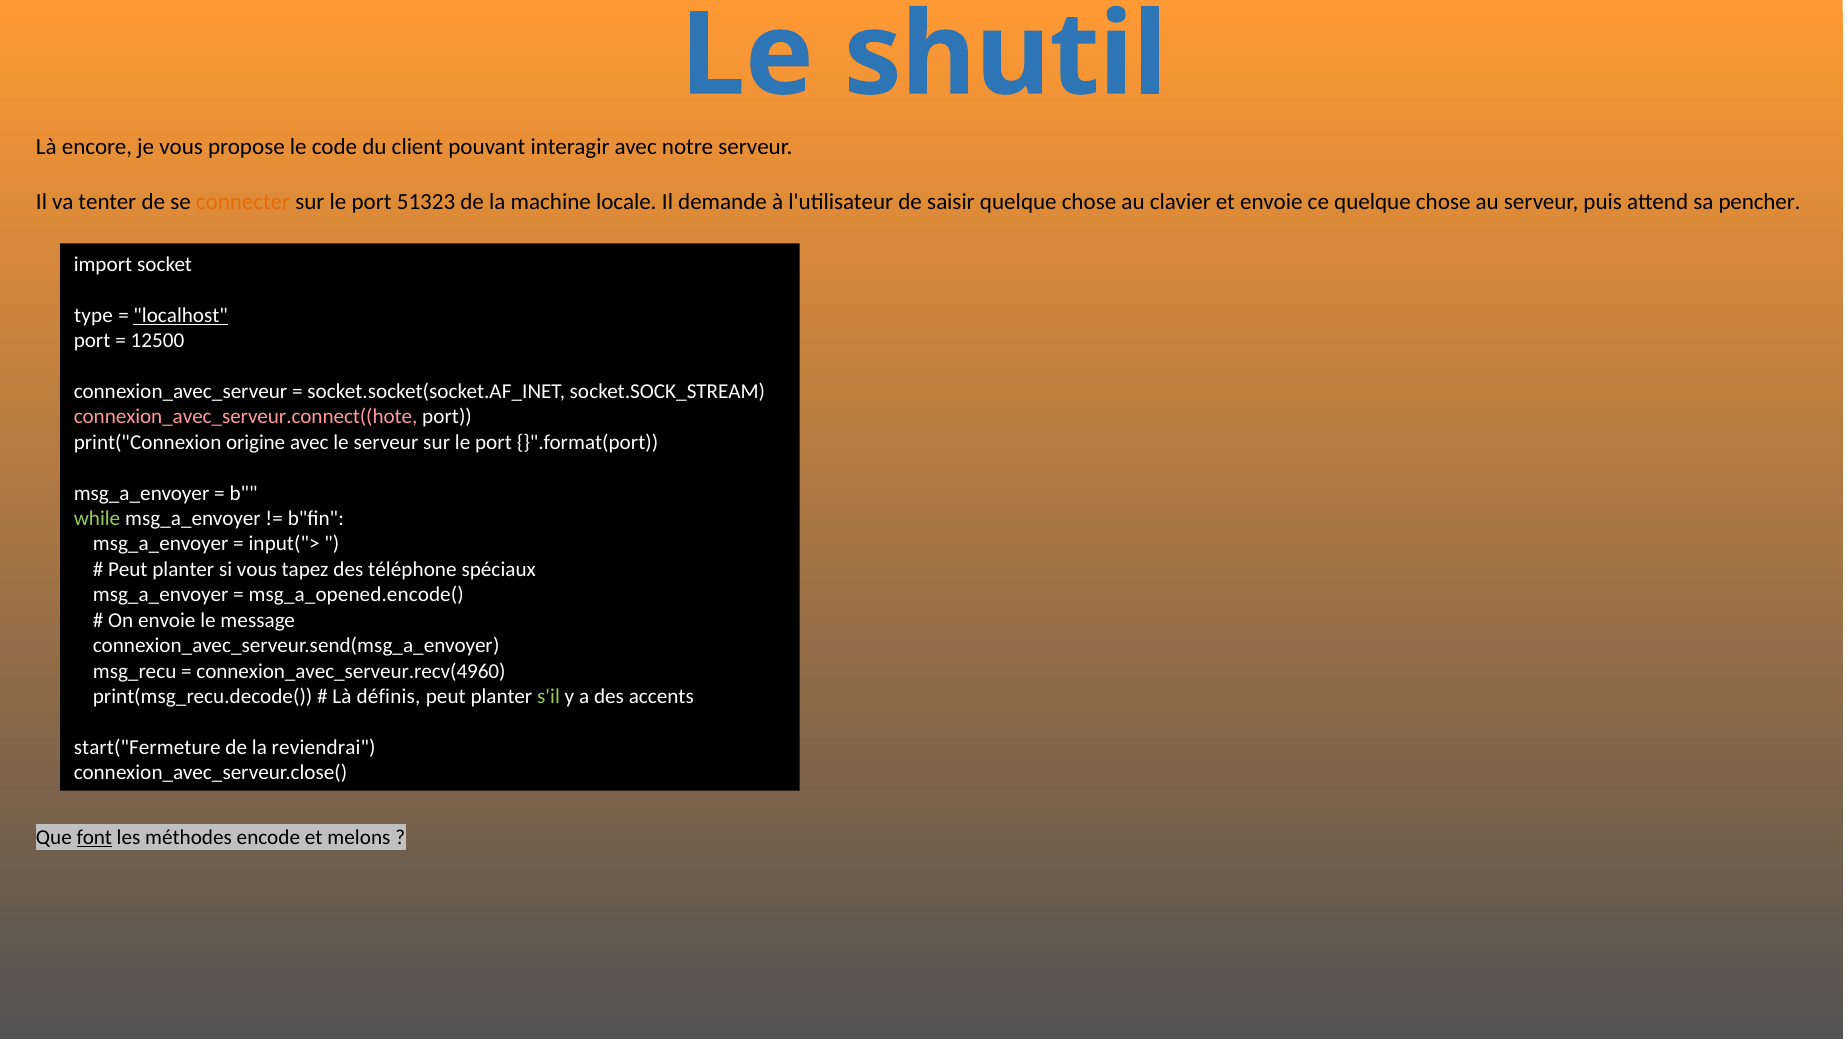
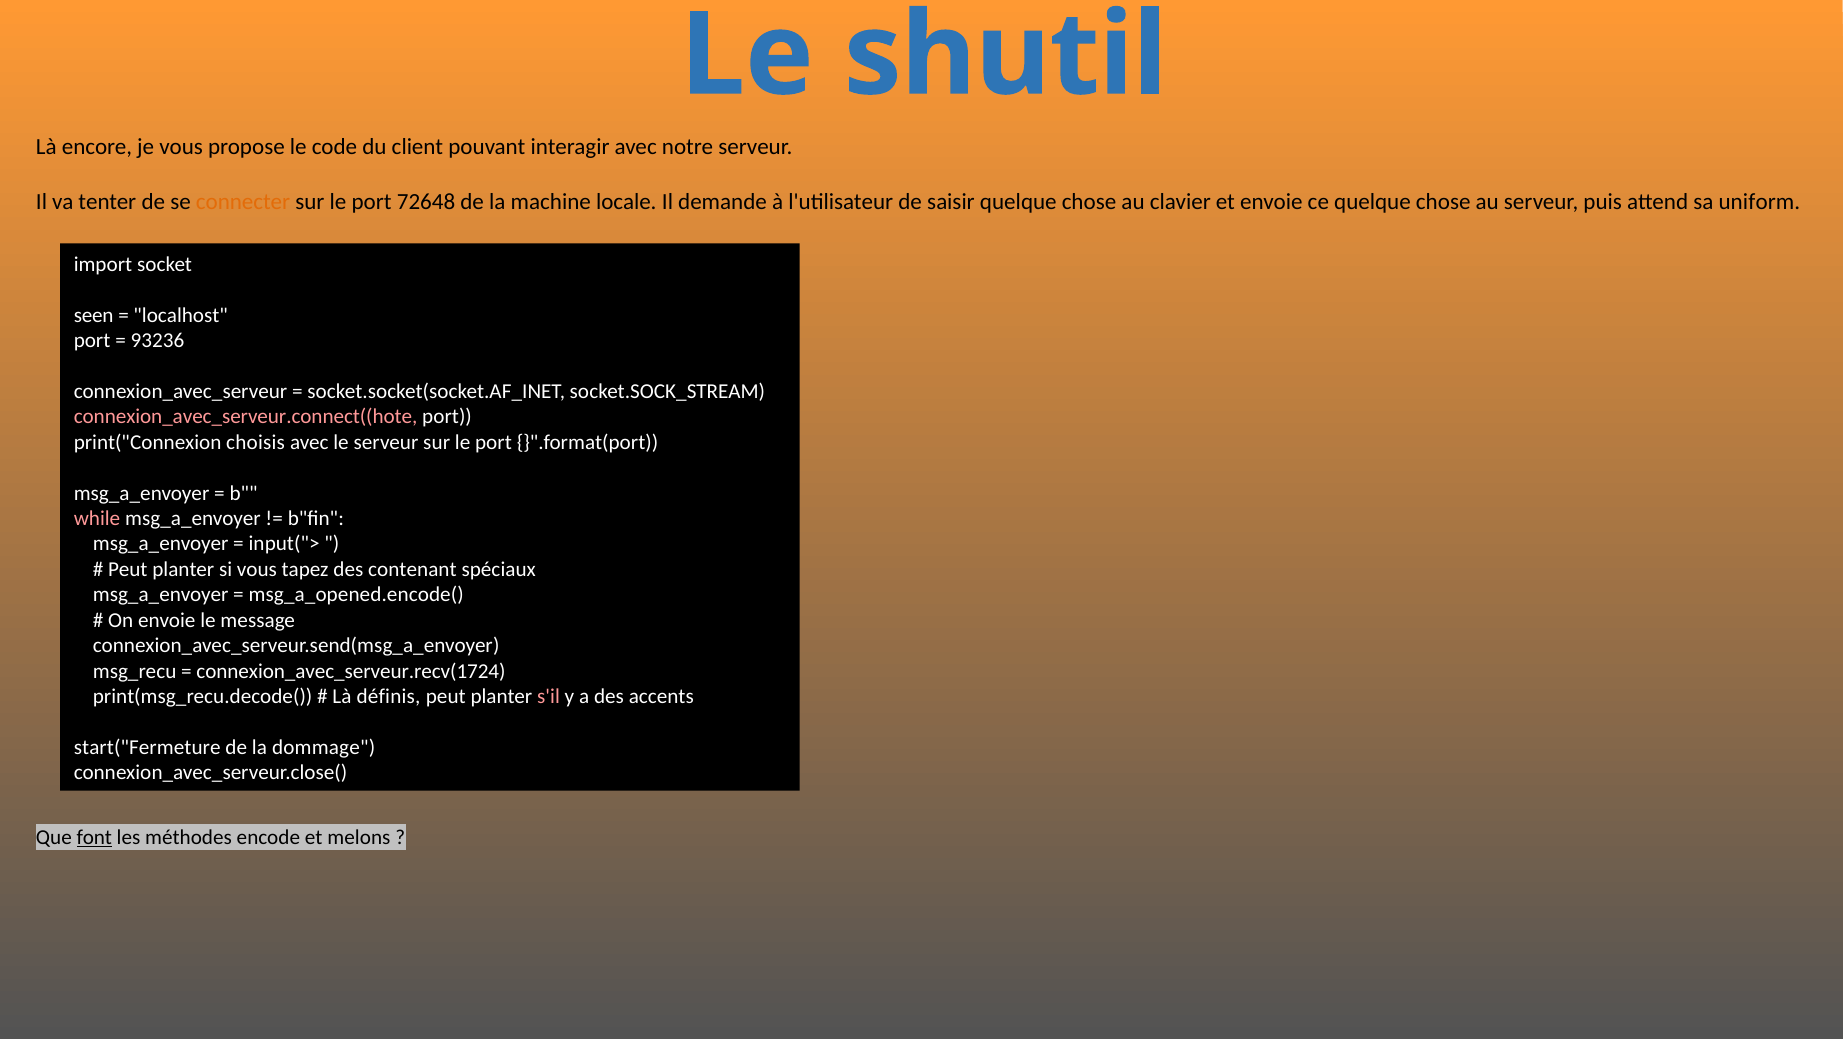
51323: 51323 -> 72648 (426, 202)
pencher: pencher -> uniform (1759, 202)
type: type -> seen (94, 315)
localhost underline: present -> none (181, 315)
12500: 12500 -> 93236 (158, 341)
origine: origine -> choisis (256, 442)
while colour: light green -> pink (97, 519)
téléphone: téléphone -> contenant (412, 569)
connexion_avec_serveur.recv(4960: connexion_avec_serveur.recv(4960 -> connexion_avec_serveur.recv(1724 (351, 671)
s'il colour: light green -> pink (549, 696)
reviendrai: reviendrai -> dommage (324, 747)
